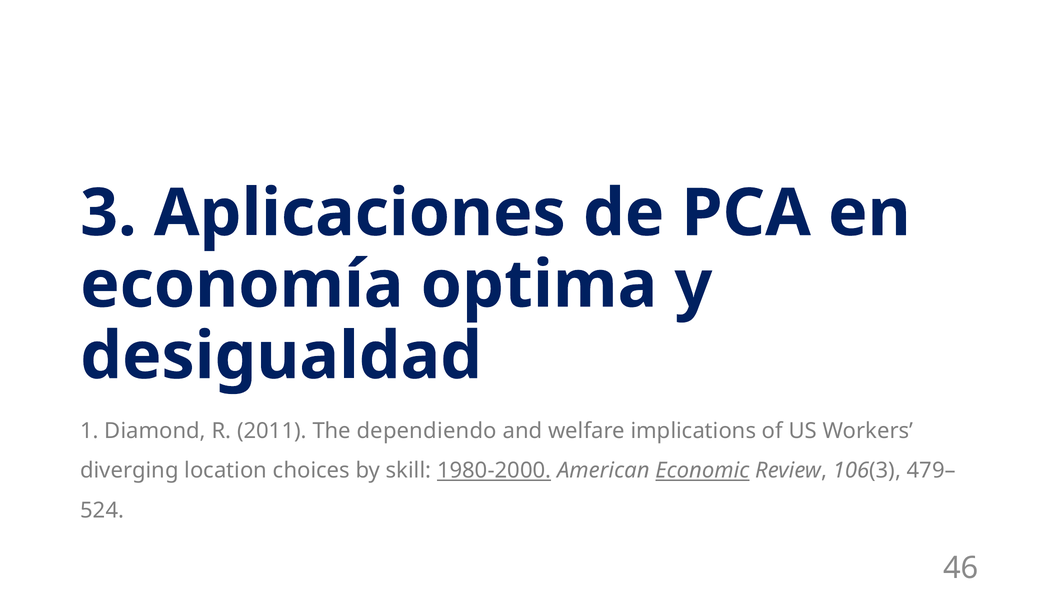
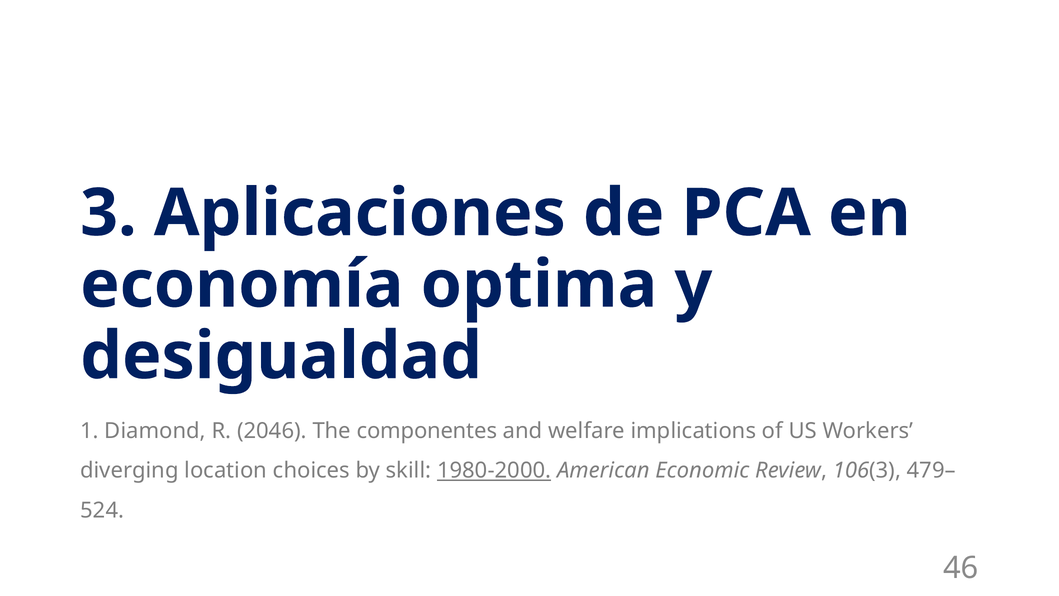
2011: 2011 -> 2046 (272, 431)
dependiendo: dependiendo -> componentes (427, 431)
Economic underline: present -> none (702, 470)
